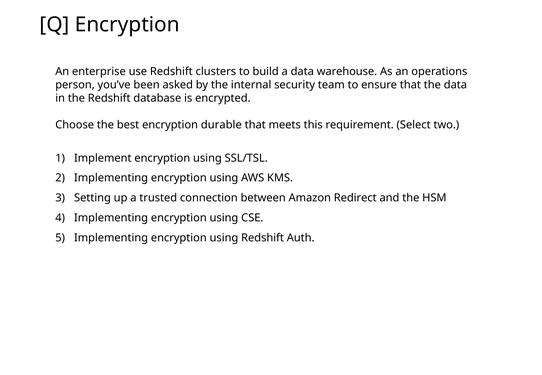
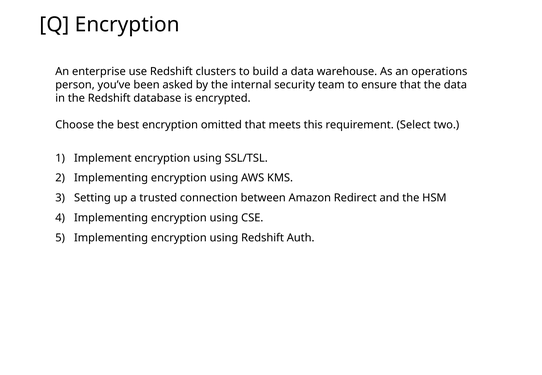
durable: durable -> omitted (221, 125)
